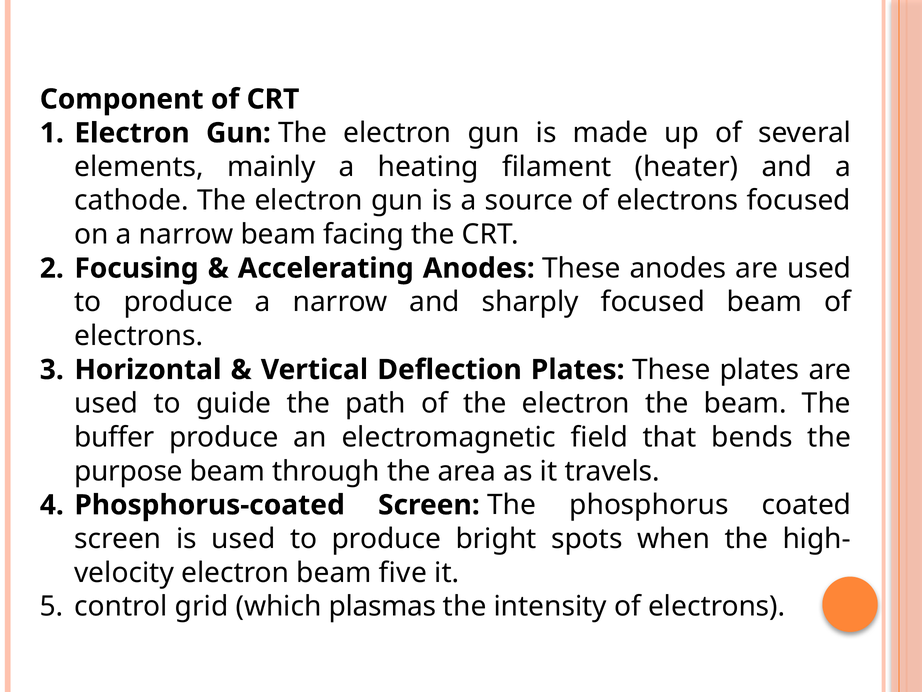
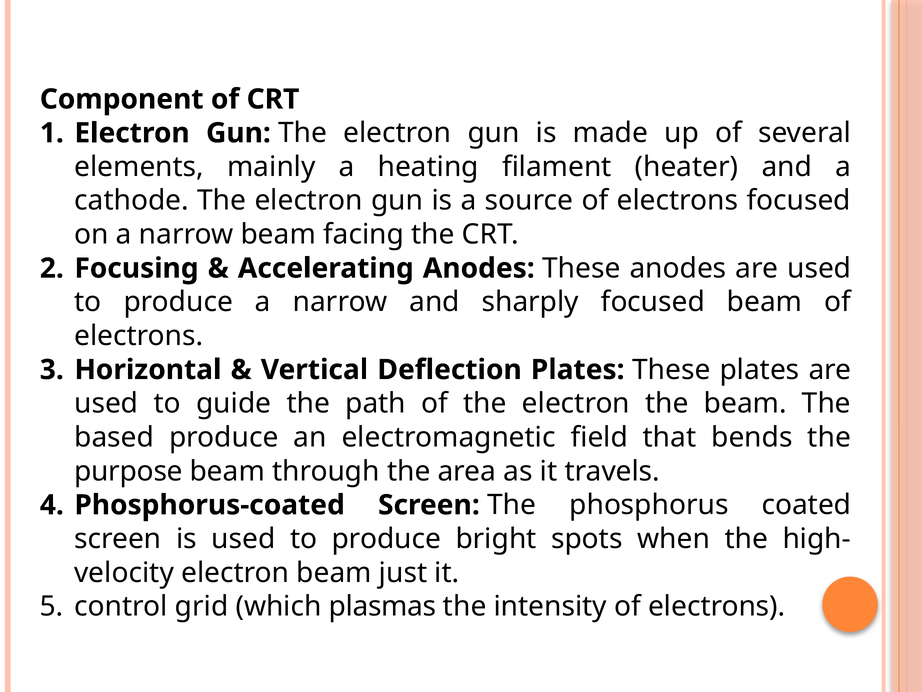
buffer: buffer -> based (114, 437)
five: five -> just (403, 572)
